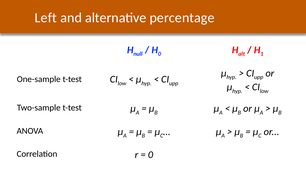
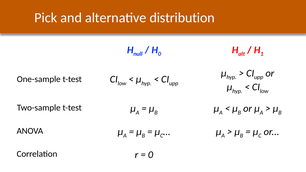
Left: Left -> Pick (46, 18)
percentage: percentage -> distribution (182, 18)
